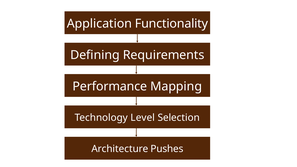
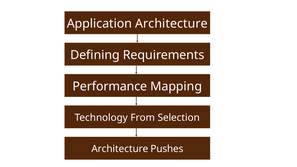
Application Functionality: Functionality -> Architecture (171, 24)
Level: Level -> From (143, 118)
